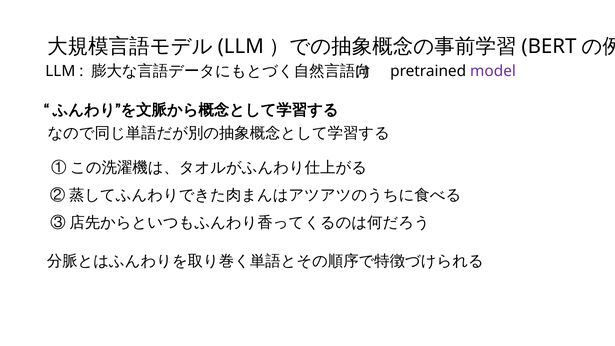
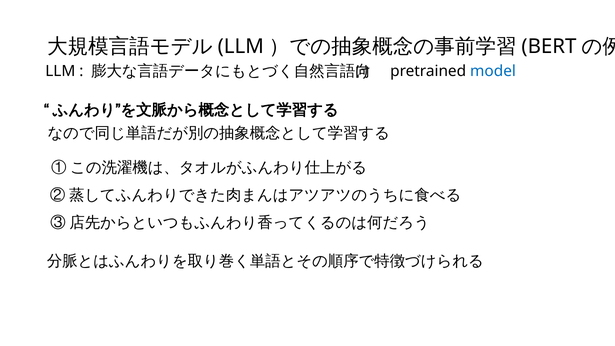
model colour: purple -> blue (493, 71)
